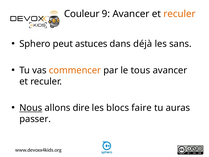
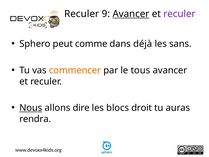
Couleur: Couleur -> Reculer (82, 14)
Avancer underline: none -> present (131, 14)
reculer colour: orange -> purple (180, 14)
astuces: astuces -> comme (91, 44)
faire: faire -> droit (142, 108)
passer: passer -> rendra (35, 119)
